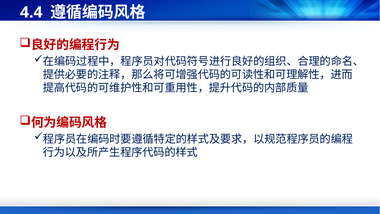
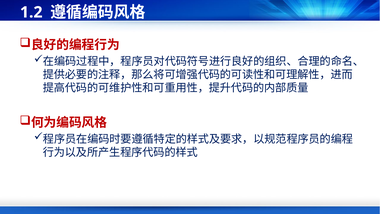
4.4: 4.4 -> 1.2 (31, 12)
